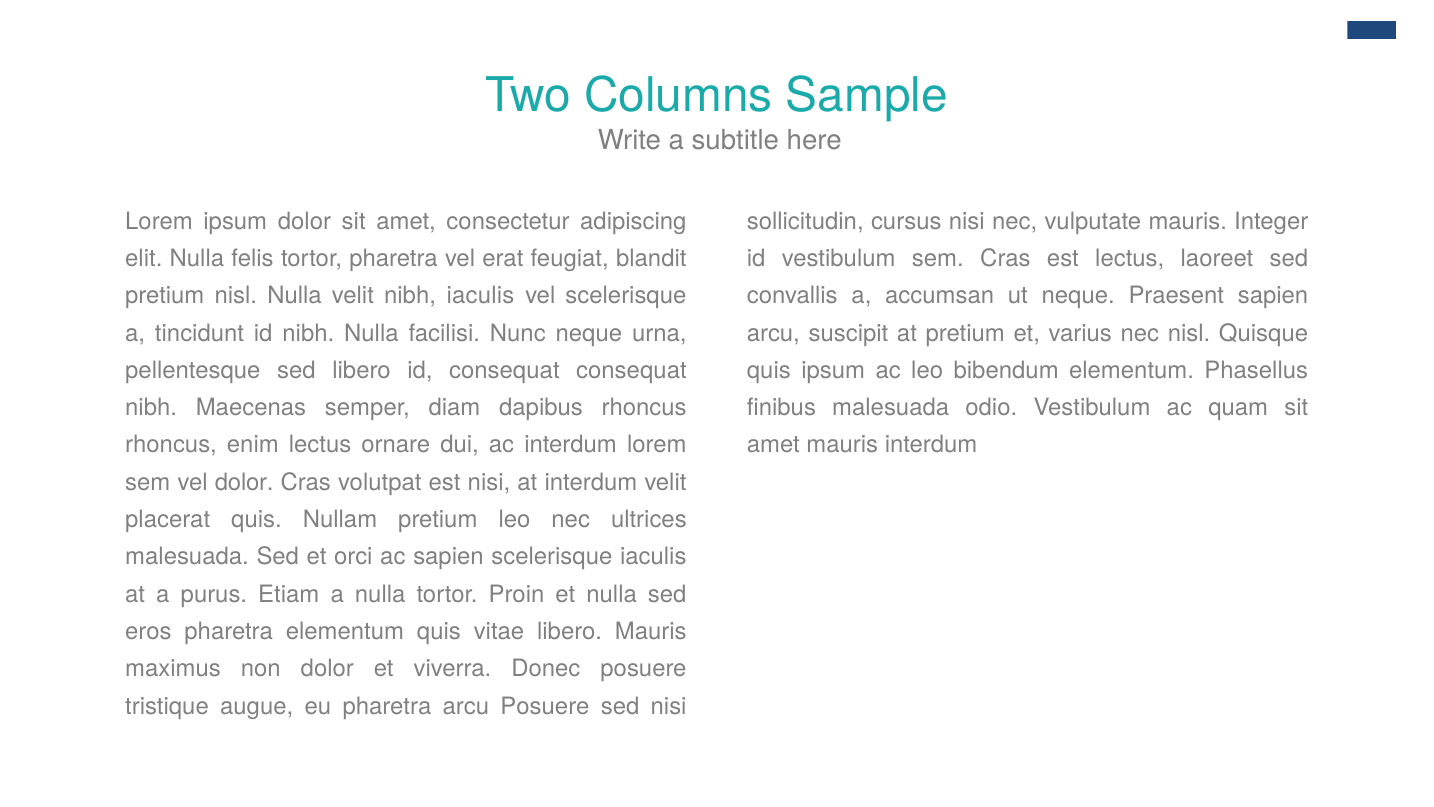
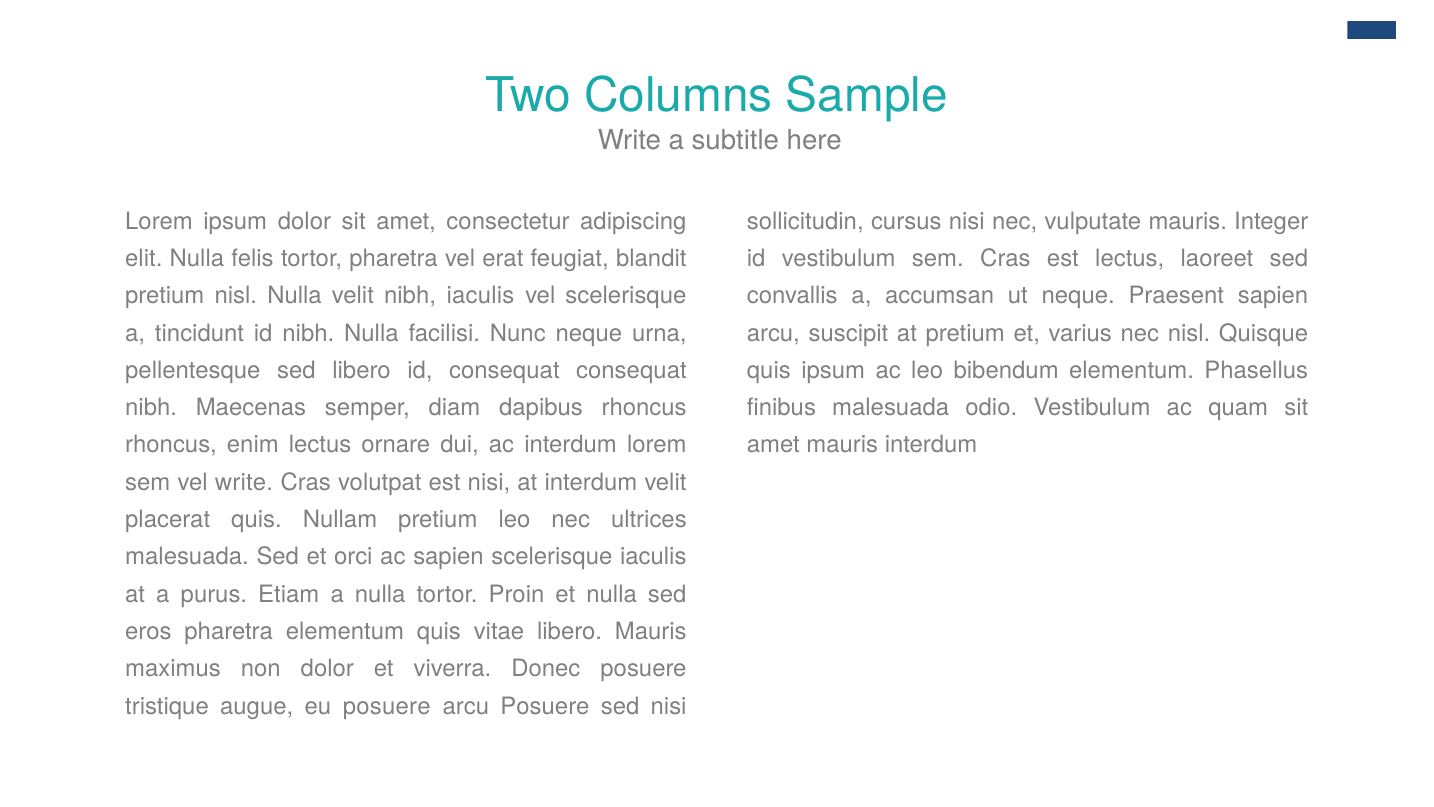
vel dolor: dolor -> write (244, 482)
eu pharetra: pharetra -> posuere (387, 706)
